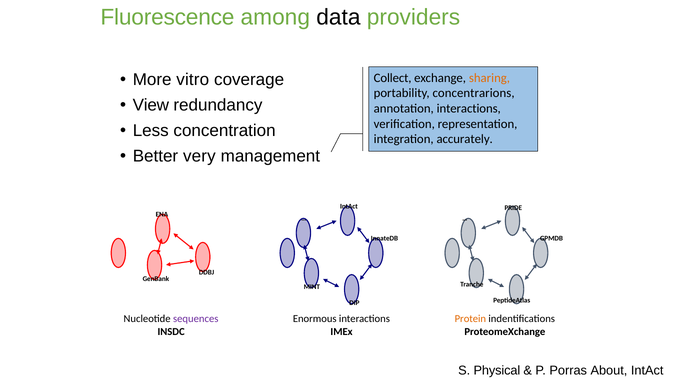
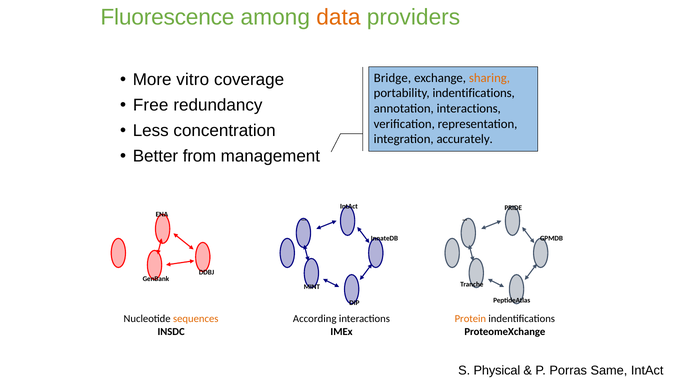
data colour: black -> orange (338, 18)
Collect: Collect -> Bridge (392, 78)
portability concentrarions: concentrarions -> indentifications (474, 93)
View: View -> Free (151, 105)
very: very -> from (200, 156)
sequences colour: purple -> orange (196, 319)
Enormous: Enormous -> According (315, 319)
About: About -> Same (609, 371)
